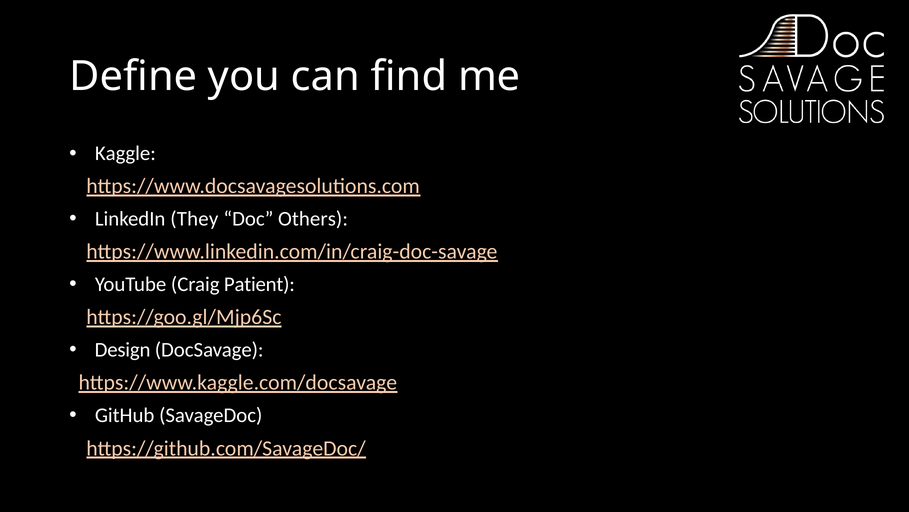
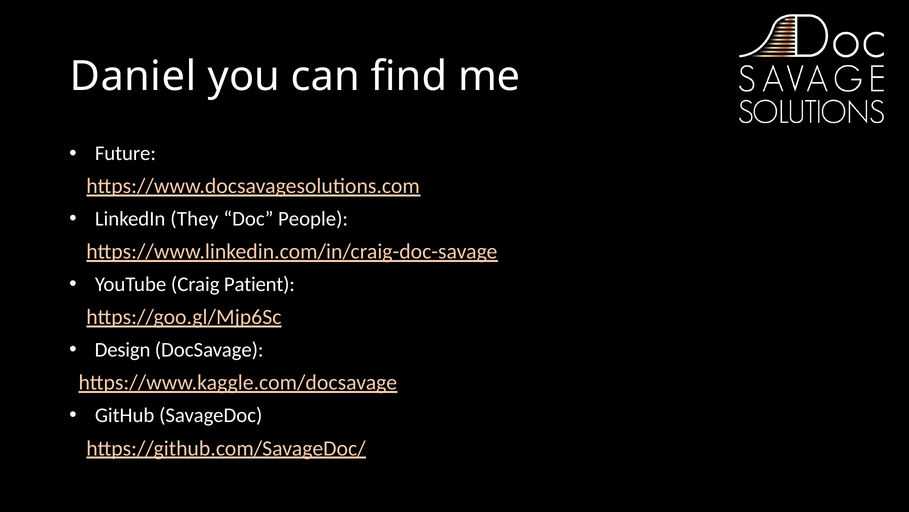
Define: Define -> Daniel (133, 76)
Kaggle: Kaggle -> Future (125, 153)
Others: Others -> People (313, 218)
